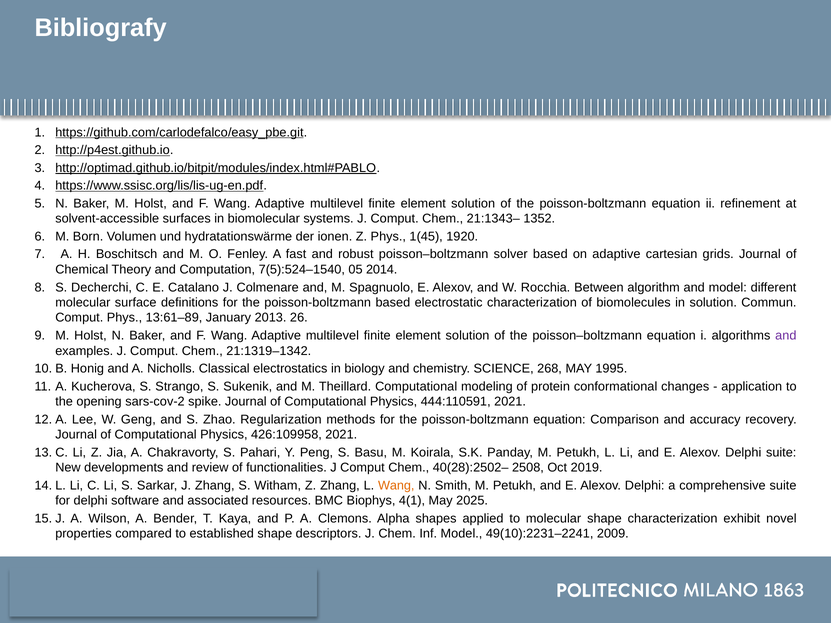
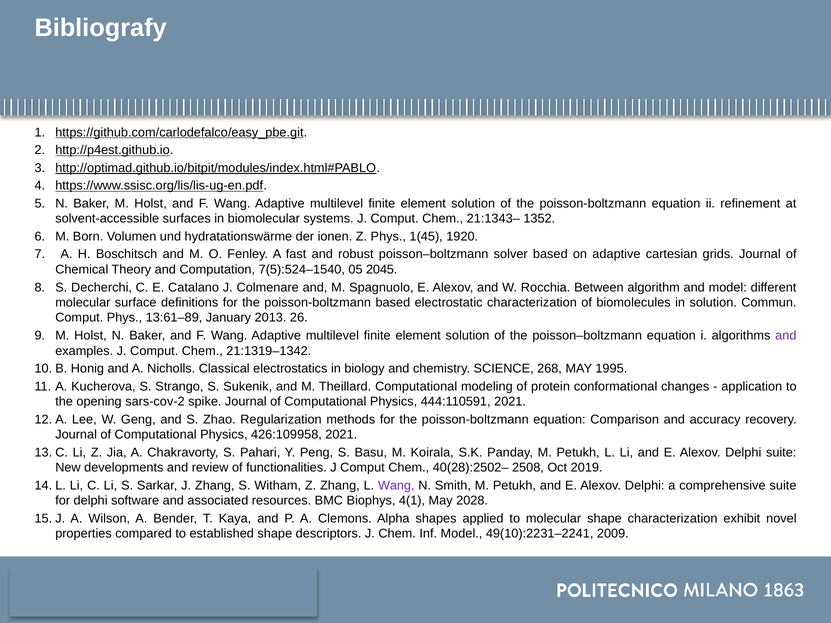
2014: 2014 -> 2045 (382, 270)
Wang colour: orange -> purple (396, 486)
2025: 2025 -> 2028 (472, 501)
